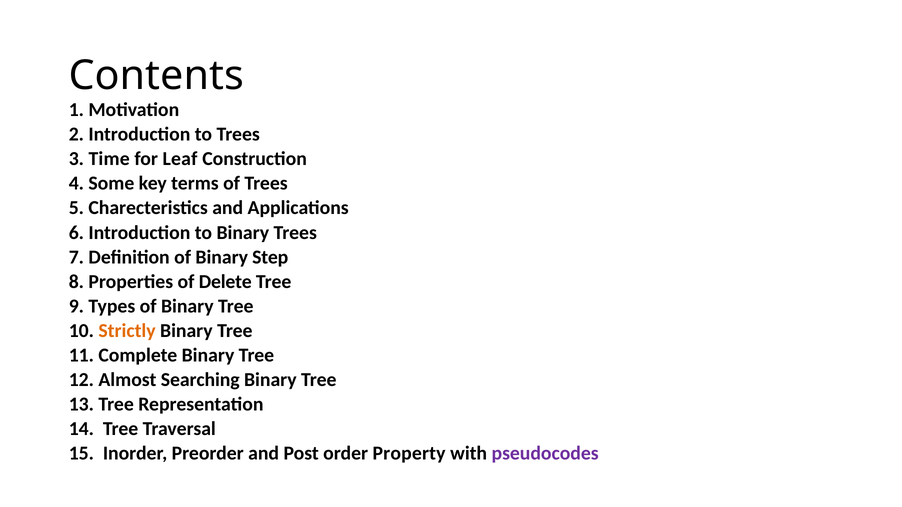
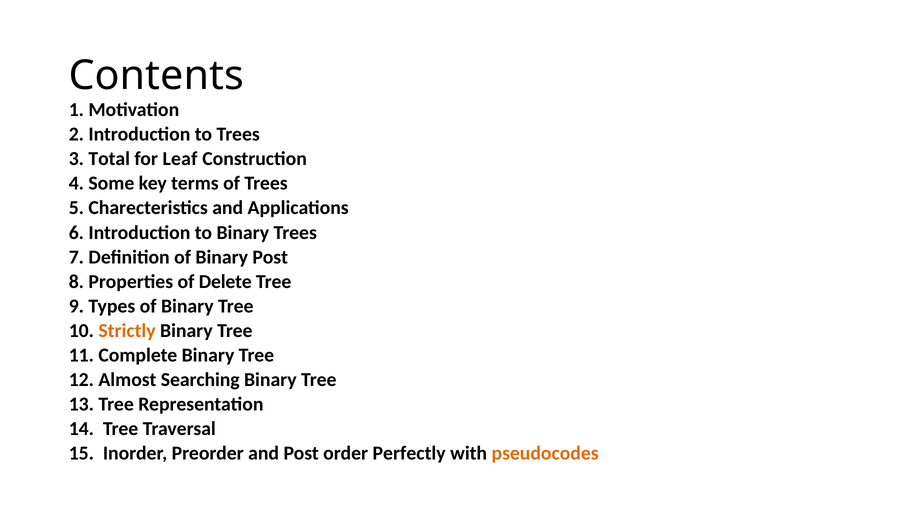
Time: Time -> Total (109, 159)
Binary Step: Step -> Post (270, 257)
Property: Property -> Perfectly (409, 454)
pseudocodes colour: purple -> orange (545, 454)
